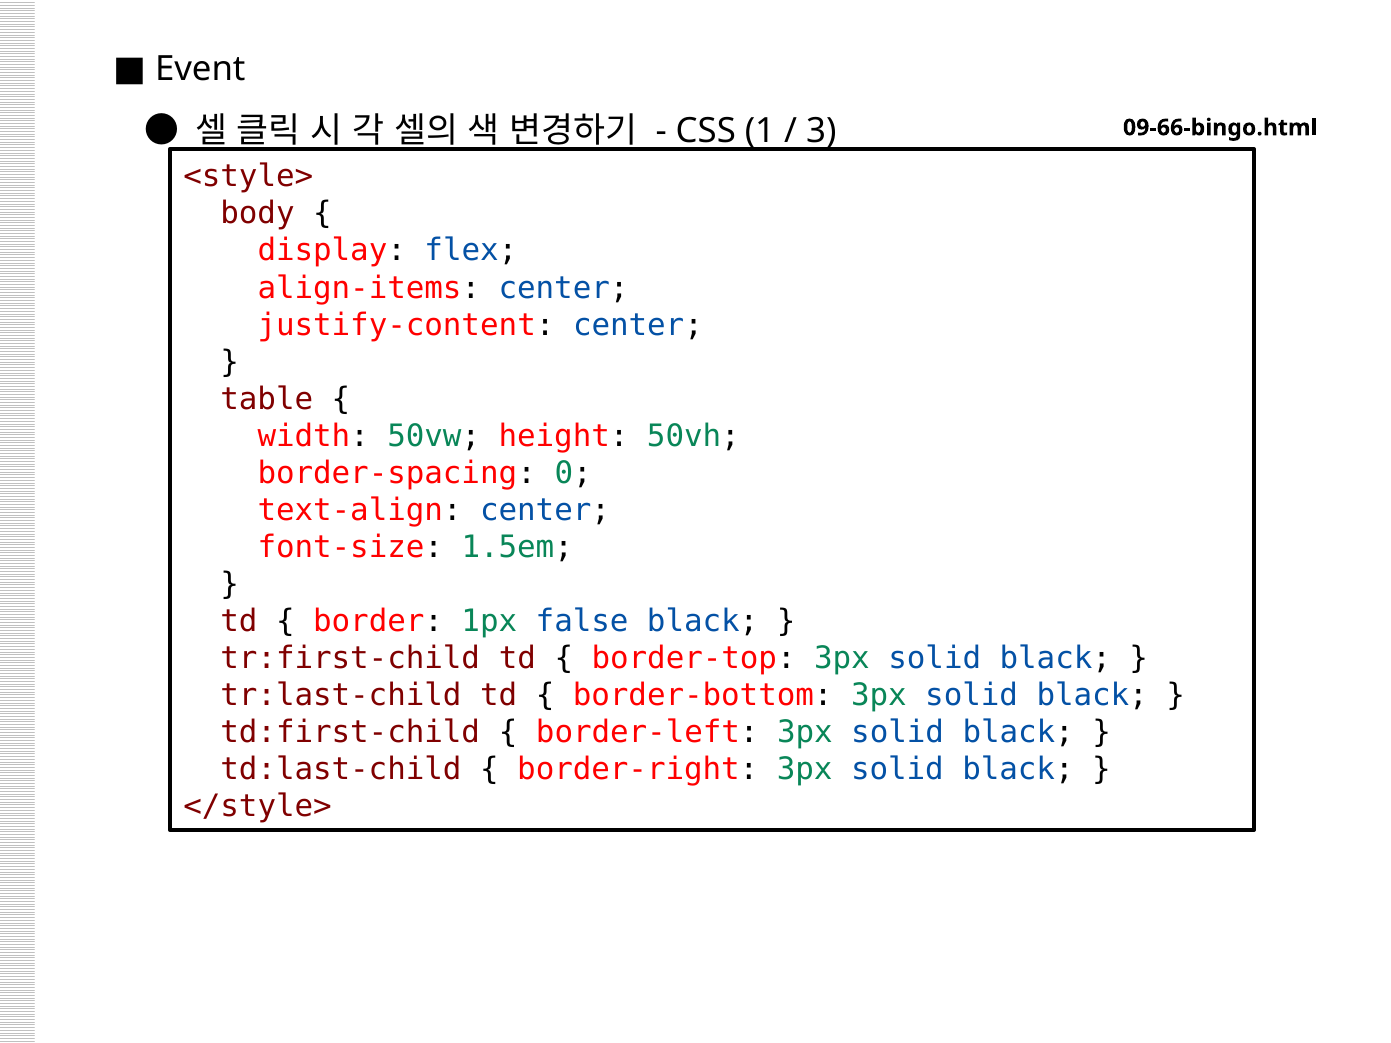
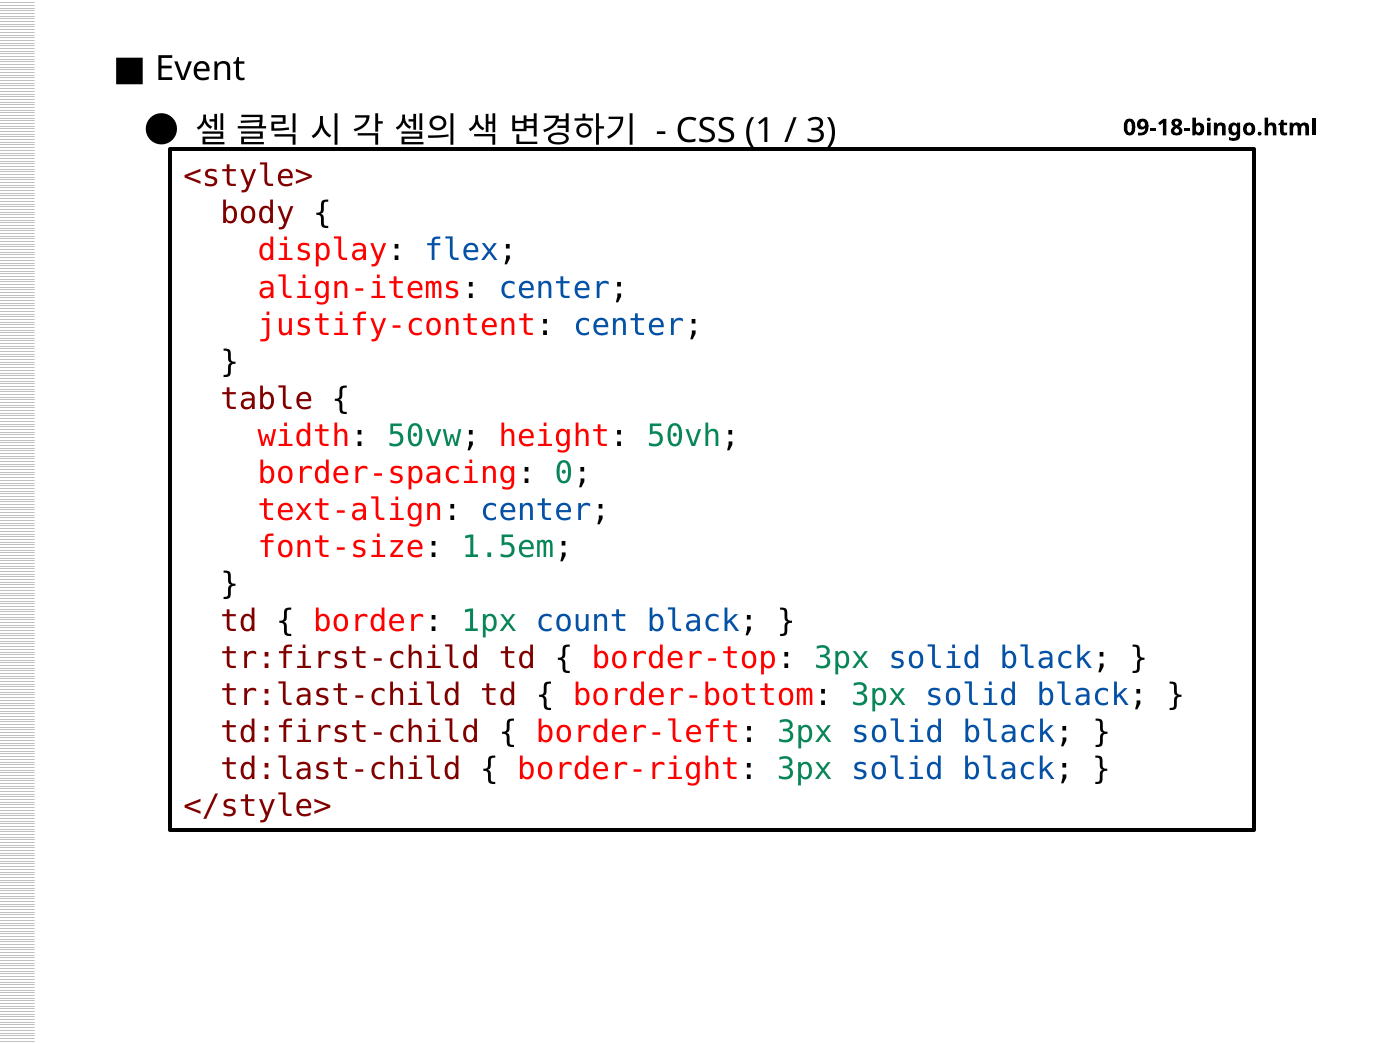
09-66-bingo.html: 09-66-bingo.html -> 09-18-bingo.html (1220, 128)
false: false -> count (582, 622)
